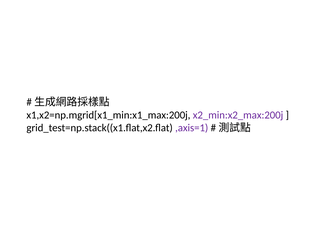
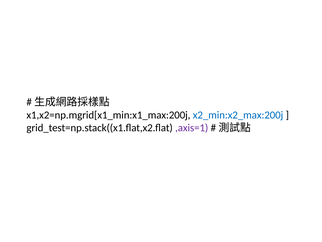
x2_min:x2_max:200j colour: purple -> blue (238, 115)
